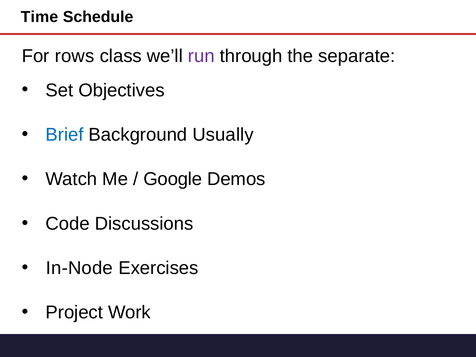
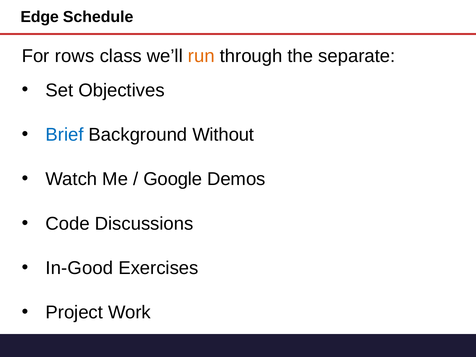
Time: Time -> Edge (40, 17)
run colour: purple -> orange (201, 56)
Usually: Usually -> Without (223, 135)
In-Node: In-Node -> In-Good (79, 268)
